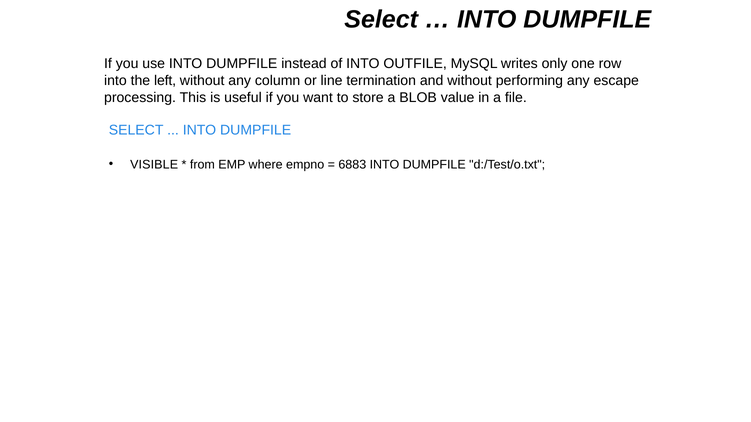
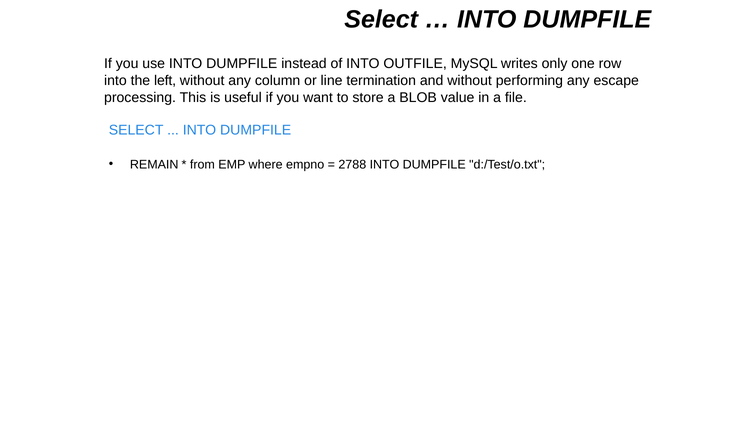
VISIBLE: VISIBLE -> REMAIN (154, 165)
6883: 6883 -> 2788 (352, 165)
